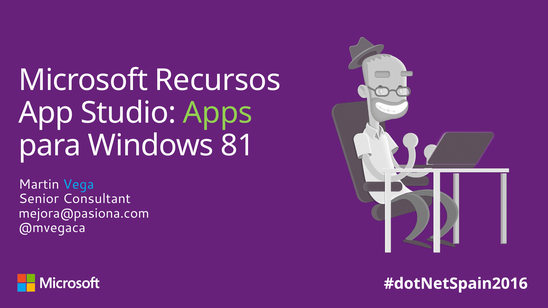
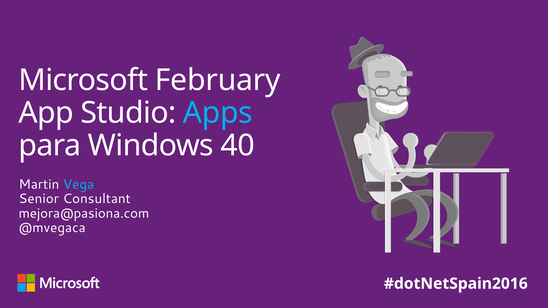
Recursos: Recursos -> February (218, 80)
Apps colour: light green -> light blue (218, 113)
81: 81 -> 40 (238, 146)
